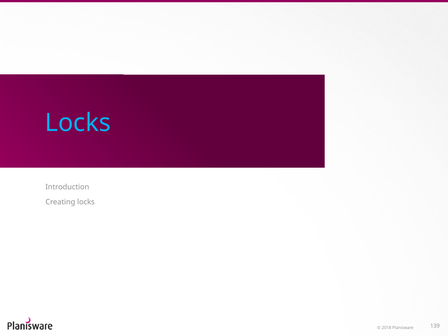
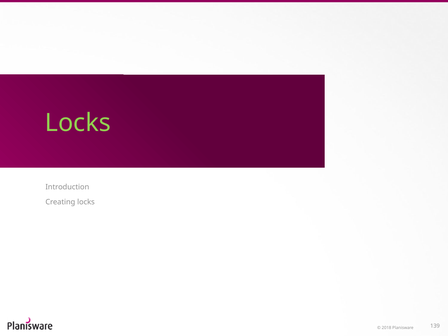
Locks colour: light blue -> light green (78, 123)
